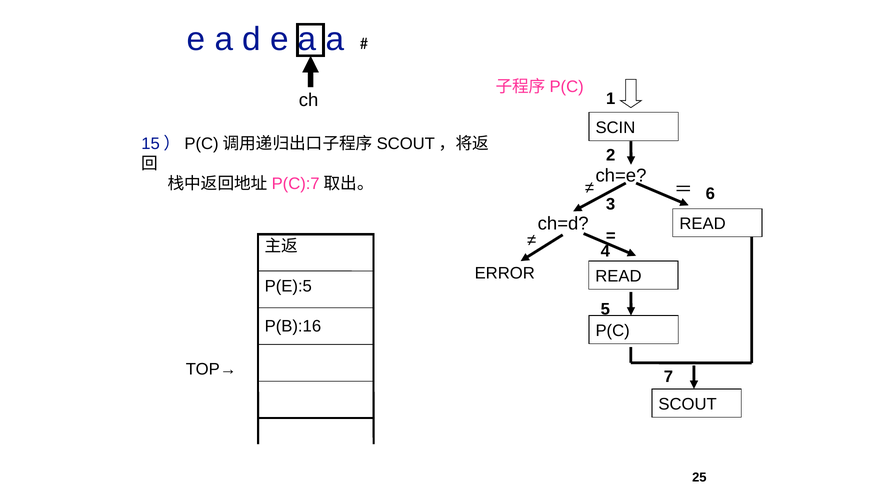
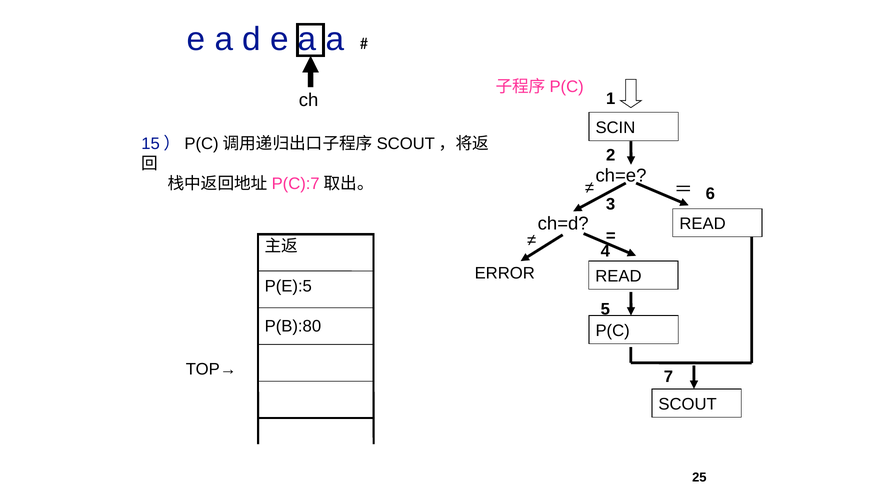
P(B):16: P(B):16 -> P(B):80 (293, 326)
